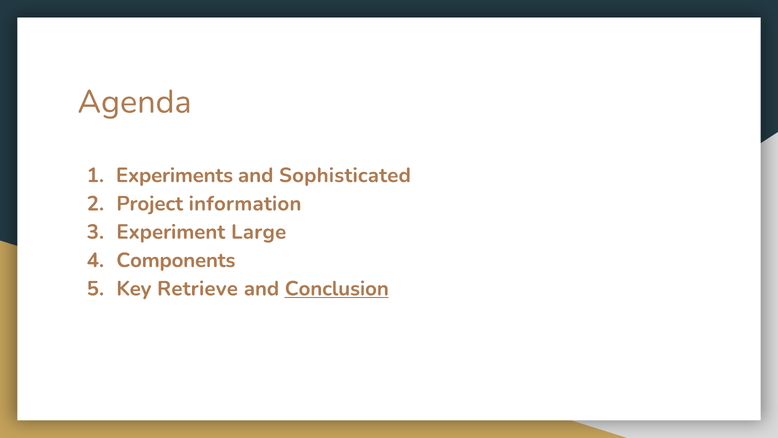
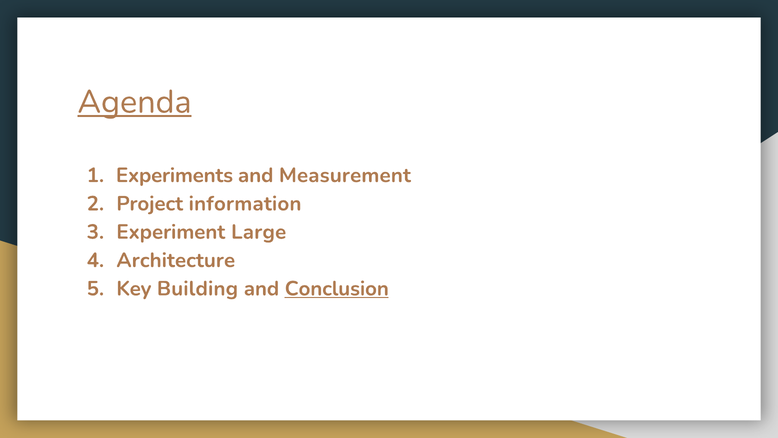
Agenda underline: none -> present (135, 102)
Sophisticated: Sophisticated -> Measurement (345, 175)
Components: Components -> Architecture (176, 260)
Retrieve: Retrieve -> Building (197, 288)
